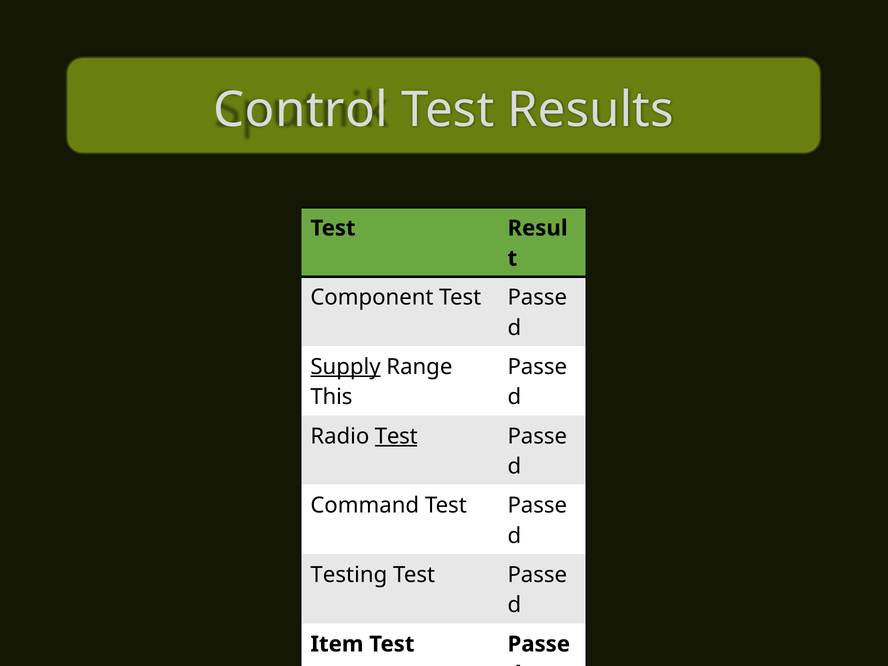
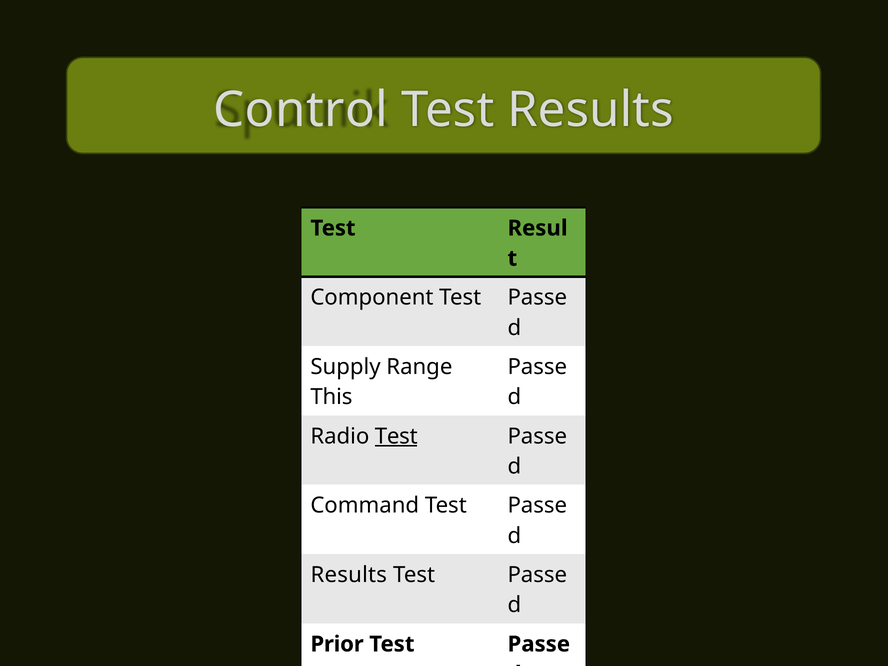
Supply underline: present -> none (346, 367)
Testing: Testing -> Results (349, 575)
Item: Item -> Prior (337, 644)
